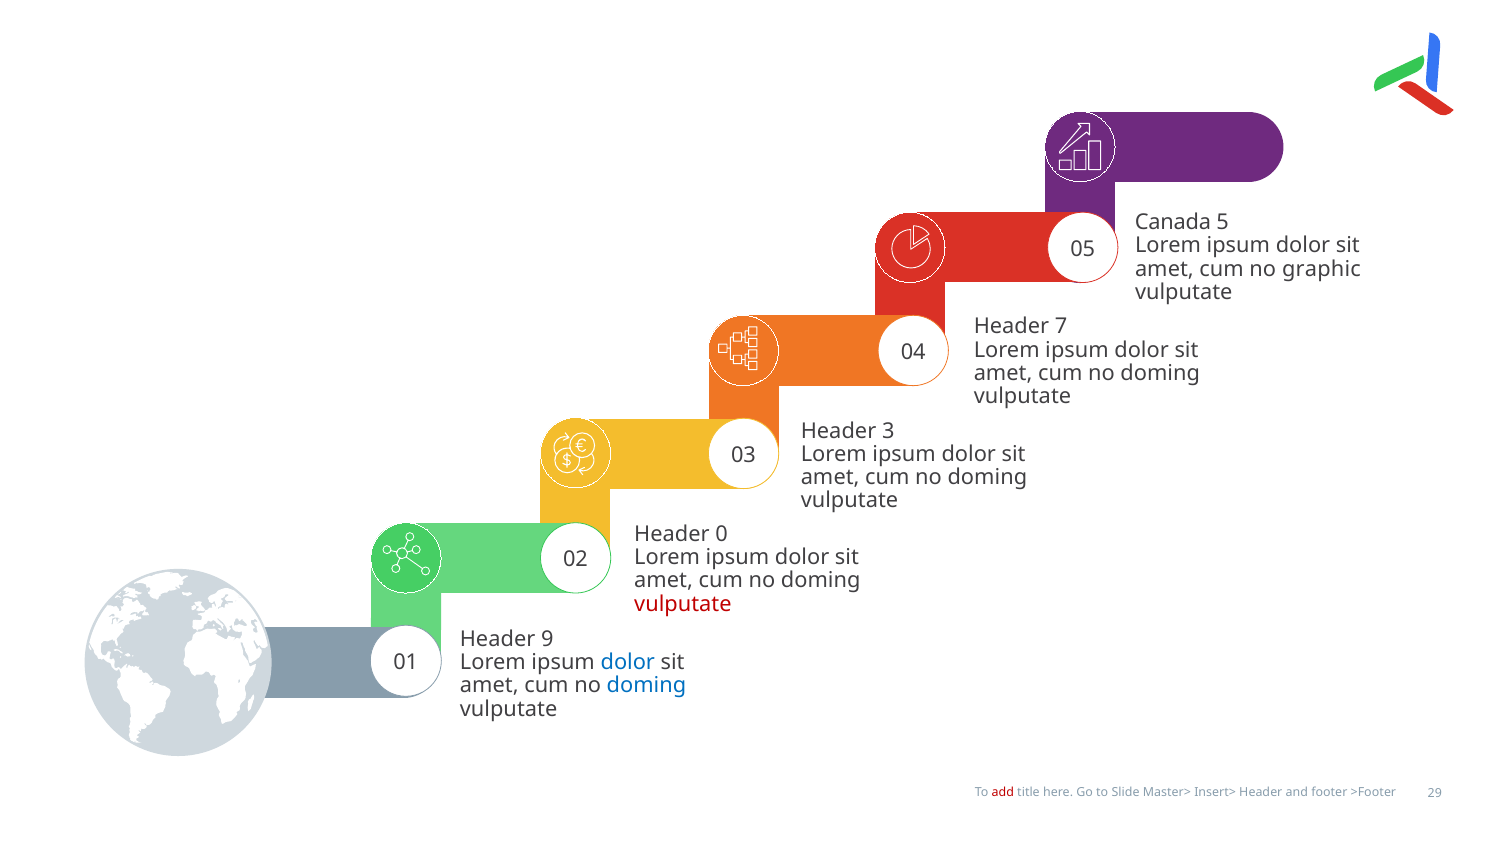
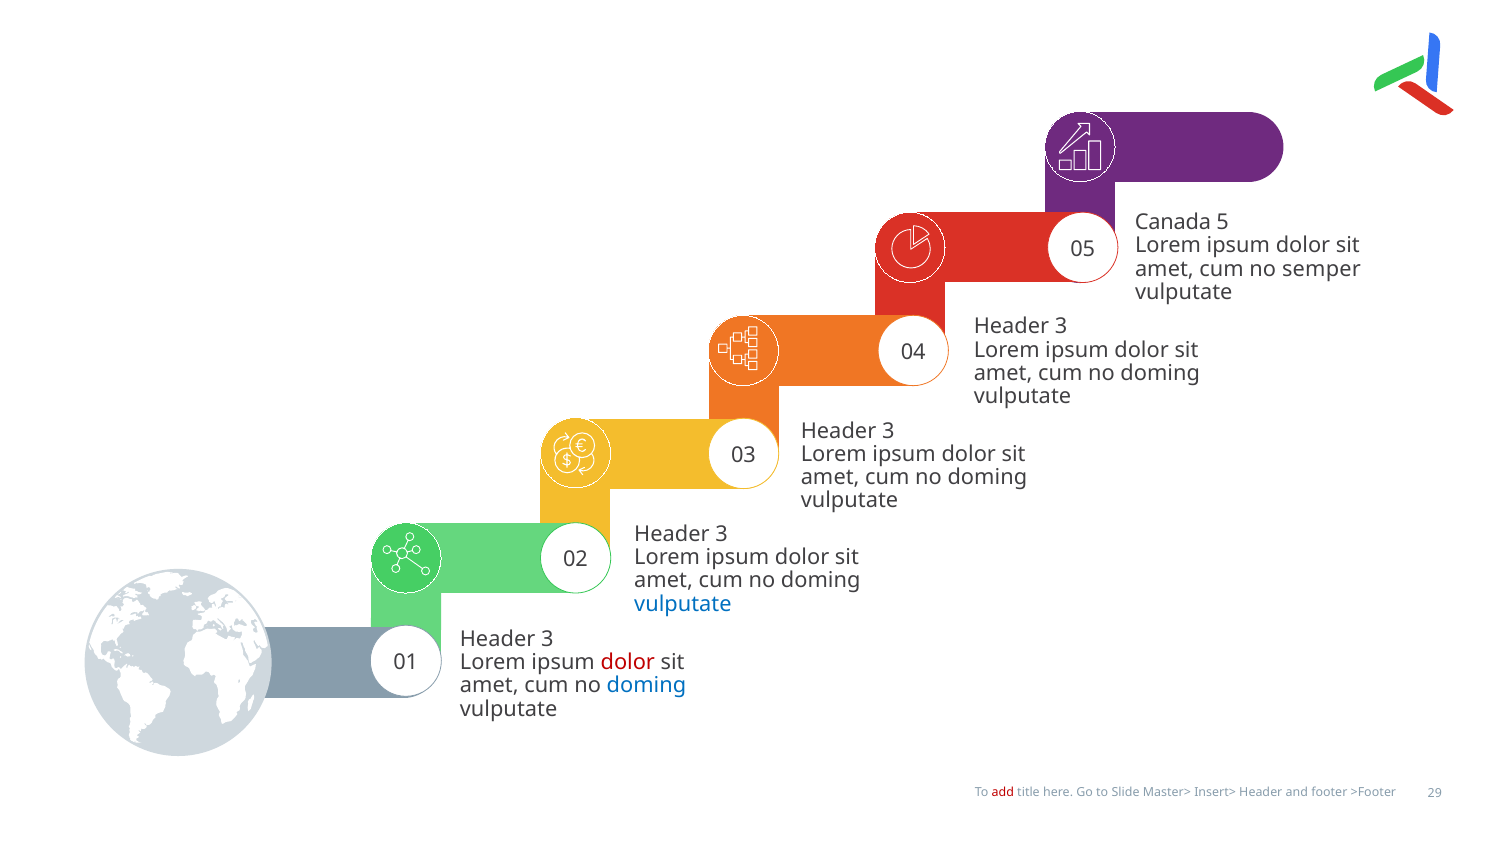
graphic: graphic -> semper (1321, 269)
7: 7 -> 3 (1061, 327)
0: 0 -> 3 (722, 534)
vulputate colour: red -> blue (683, 604)
9: 9 -> 3 (547, 639)
dolor colour: blue -> red (628, 662)
